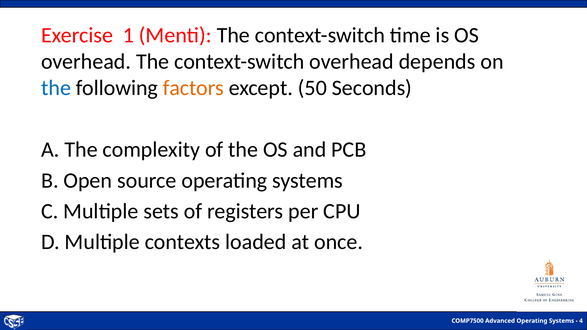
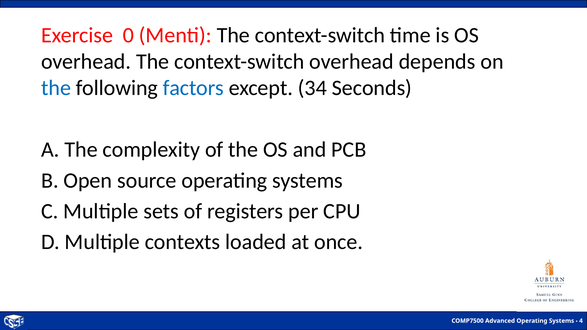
1: 1 -> 0 (128, 35)
factors colour: orange -> blue (193, 88)
50: 50 -> 34 (312, 88)
